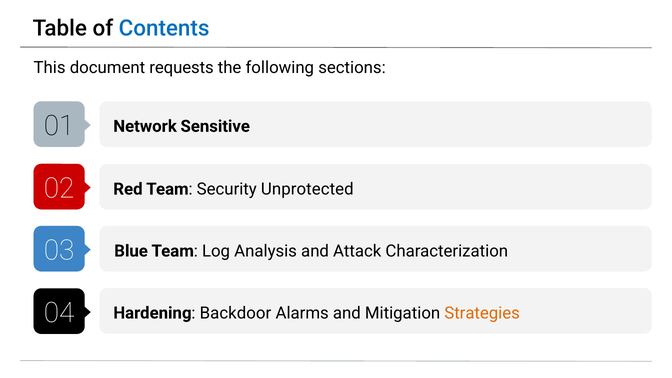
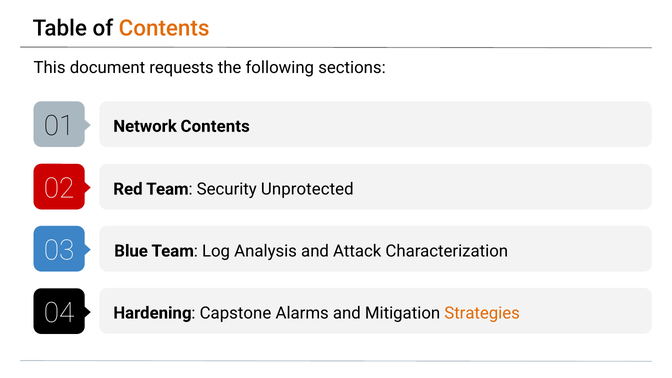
Contents colour: blue -> orange (164, 28)
Network Sensitive: Sensitive -> Contents (215, 126)
Backdoor: Backdoor -> Capstone (235, 313)
